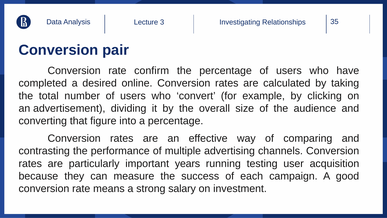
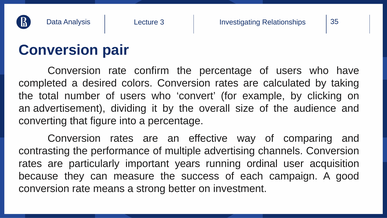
online: online -> colors (137, 83)
testing: testing -> ordinal (262, 163)
salary: salary -> better (182, 188)
